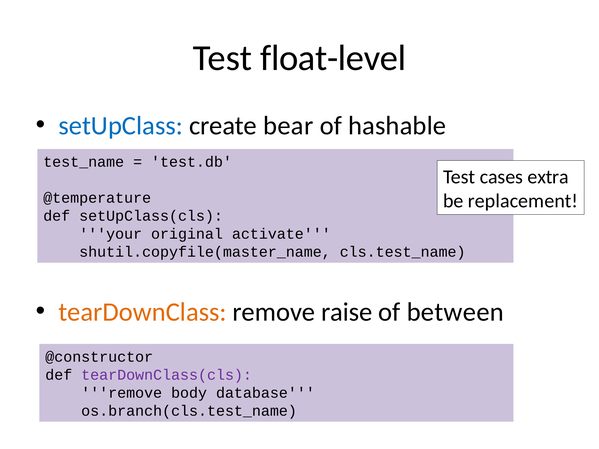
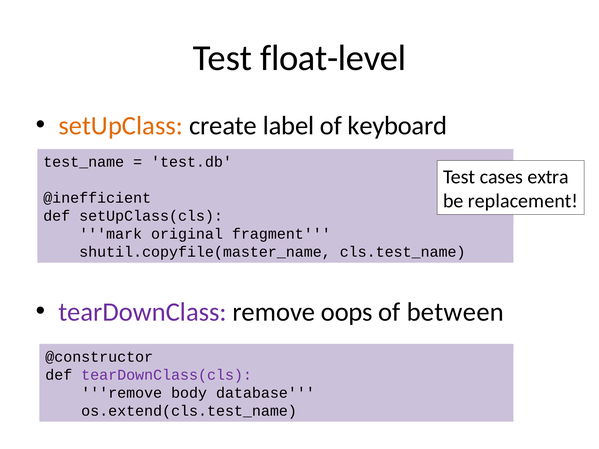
setUpClass colour: blue -> orange (121, 126)
bear: bear -> label (288, 126)
hashable: hashable -> keyboard (397, 126)
@temperature: @temperature -> @inefficient (97, 198)
your: your -> mark (111, 234)
activate: activate -> fragment (281, 234)
tearDownClass colour: orange -> purple (143, 312)
raise: raise -> oops (347, 312)
os.branch(cls.test_name: os.branch(cls.test_name -> os.extend(cls.test_name (189, 411)
